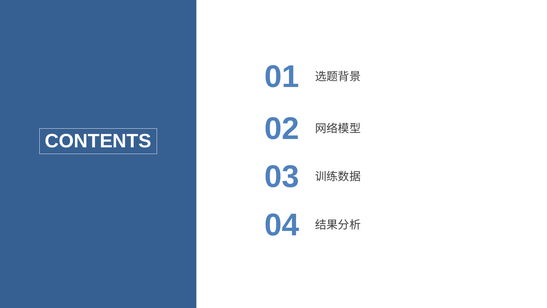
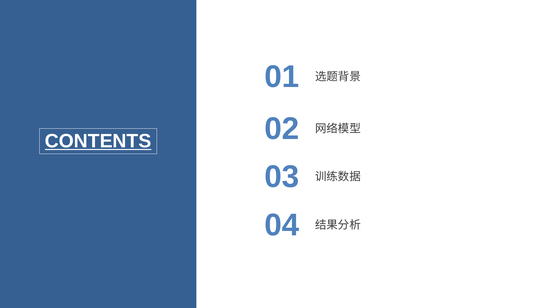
CONTENTS underline: none -> present (98, 141)
